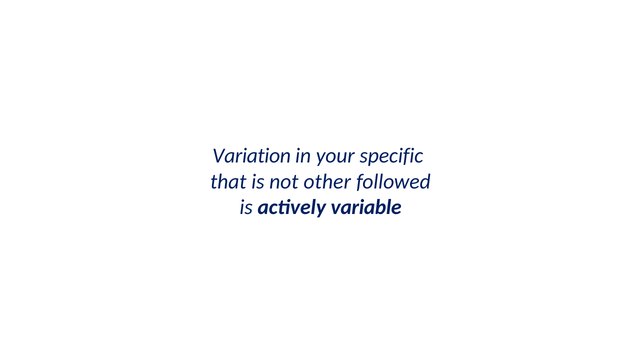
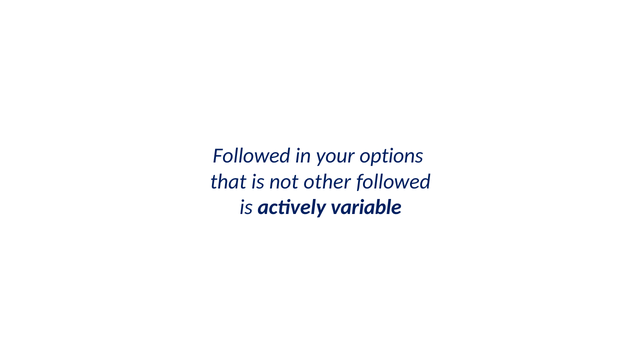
Variation: Variation -> Followed (252, 156)
specific: specific -> options (391, 156)
